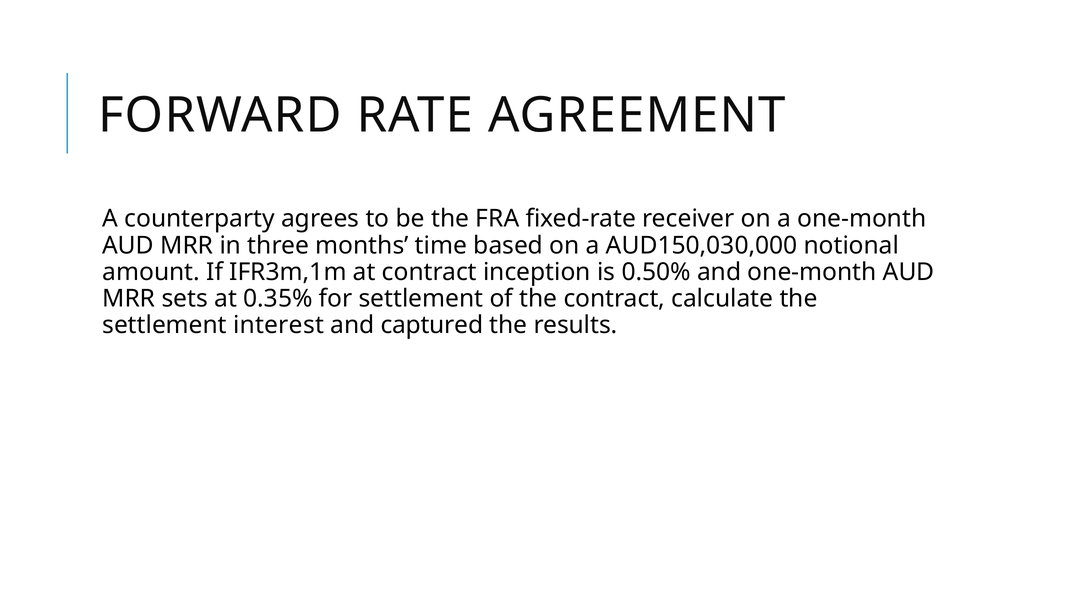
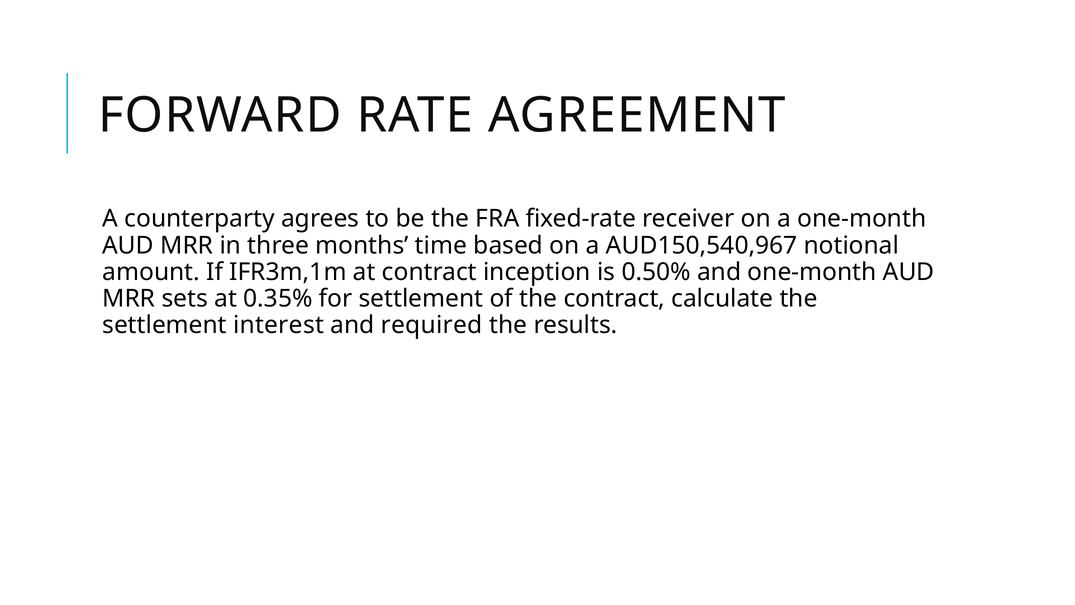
AUD150,030,000: AUD150,030,000 -> AUD150,540,967 (702, 245)
captured: captured -> required (432, 325)
